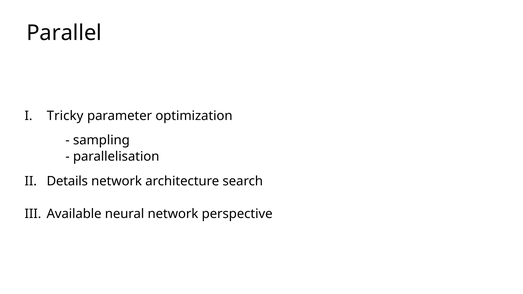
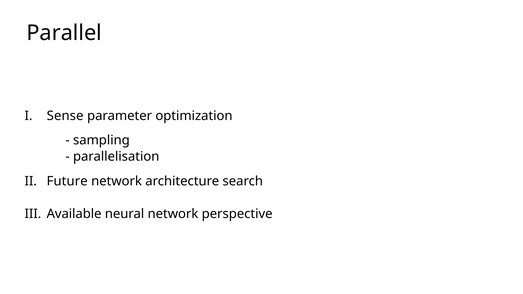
Tricky: Tricky -> Sense (65, 116)
Details: Details -> Future (67, 181)
